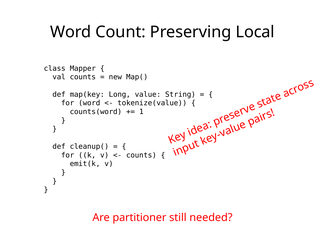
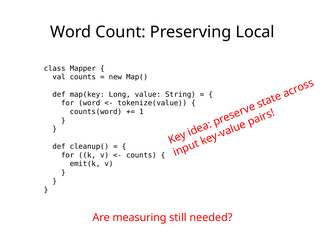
partitioner: partitioner -> measuring (139, 217)
